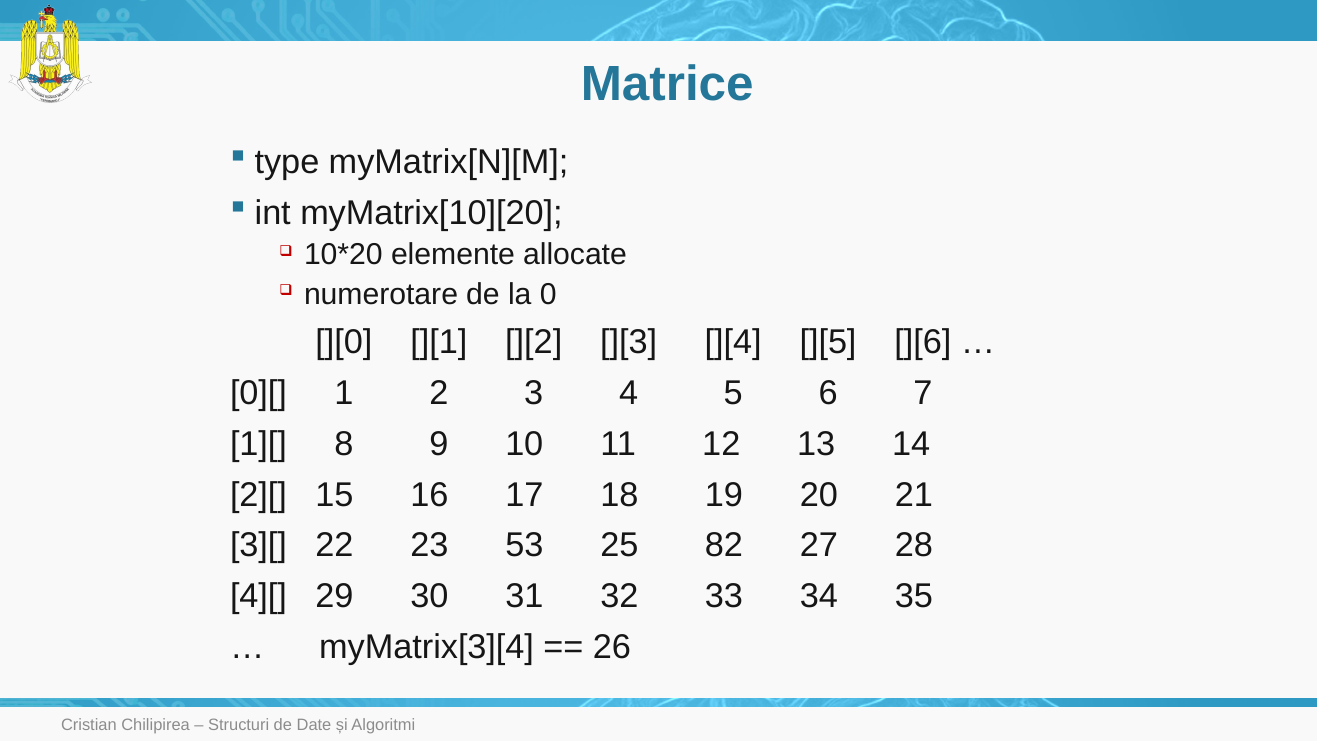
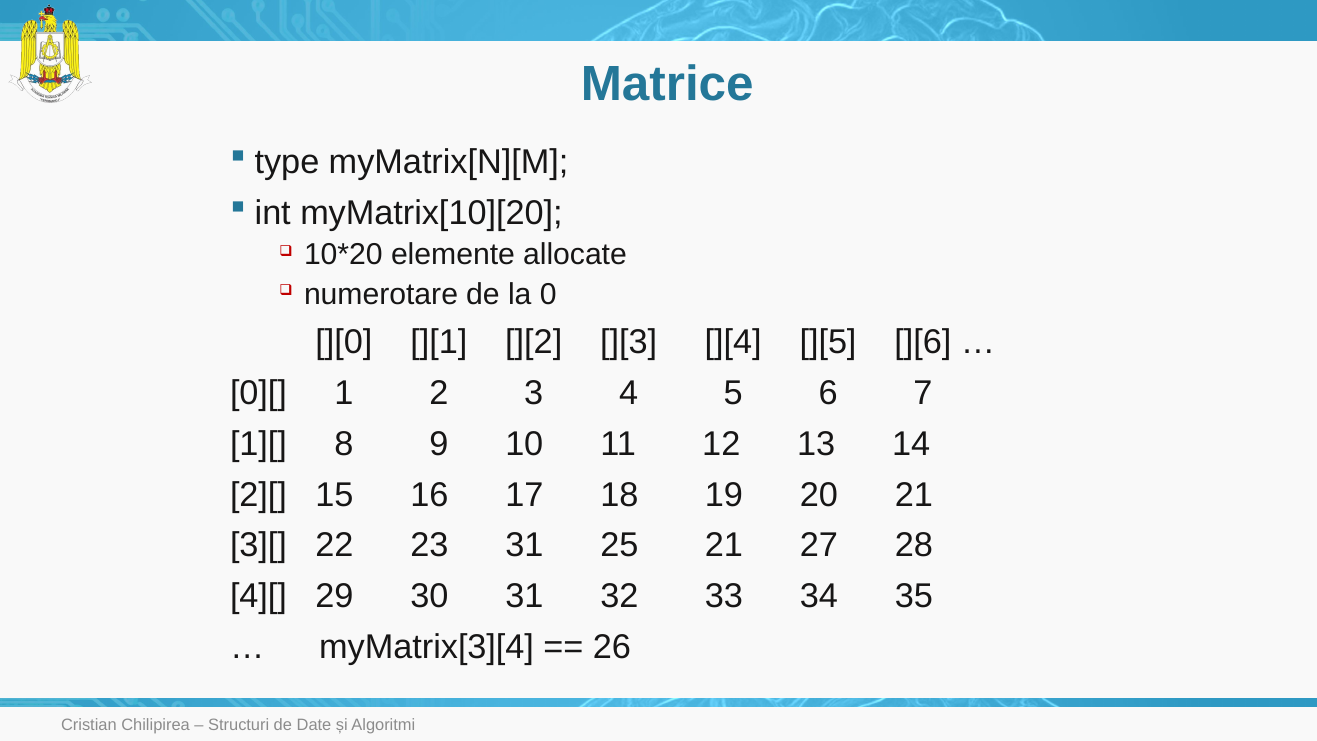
23 53: 53 -> 31 (524, 546)
25 82: 82 -> 21 (724, 546)
